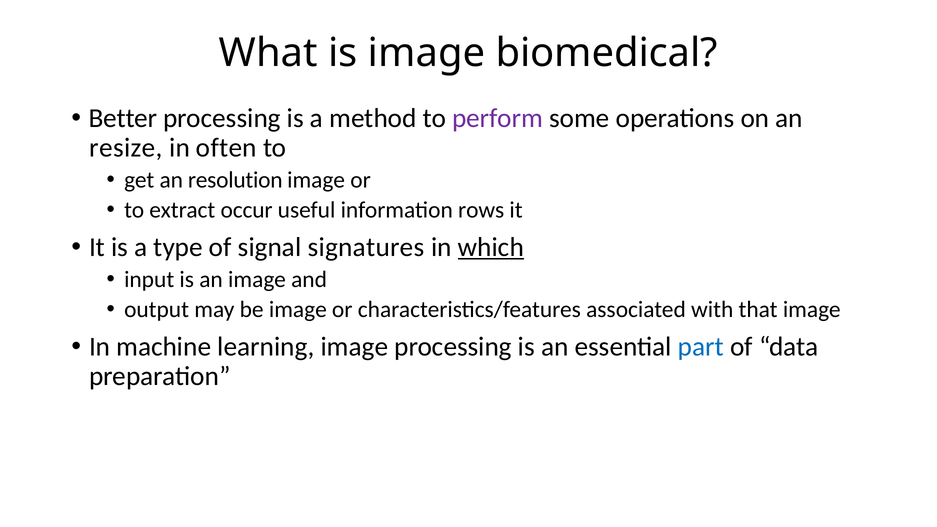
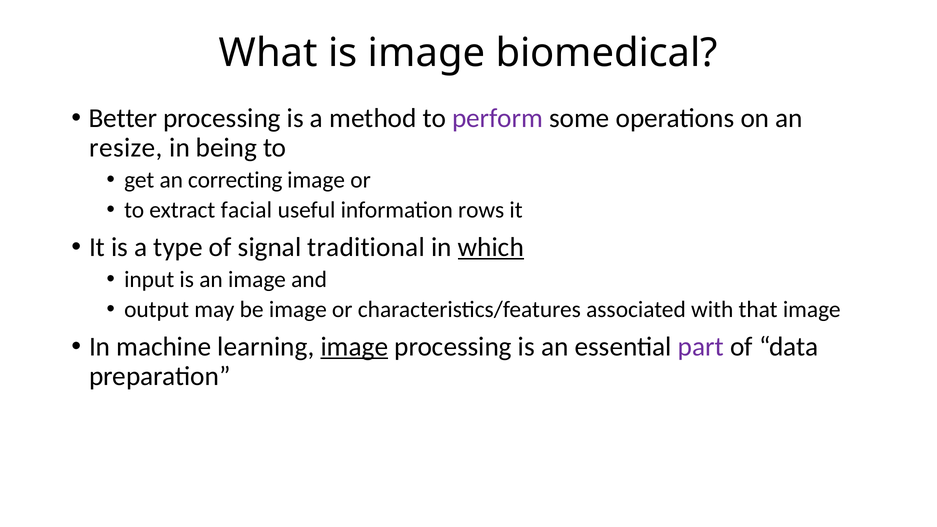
often: often -> being (227, 148)
resolution: resolution -> correcting (235, 180)
occur: occur -> facial (246, 210)
signatures: signatures -> traditional (366, 247)
image underline: none -> present (354, 347)
part colour: blue -> purple (701, 347)
